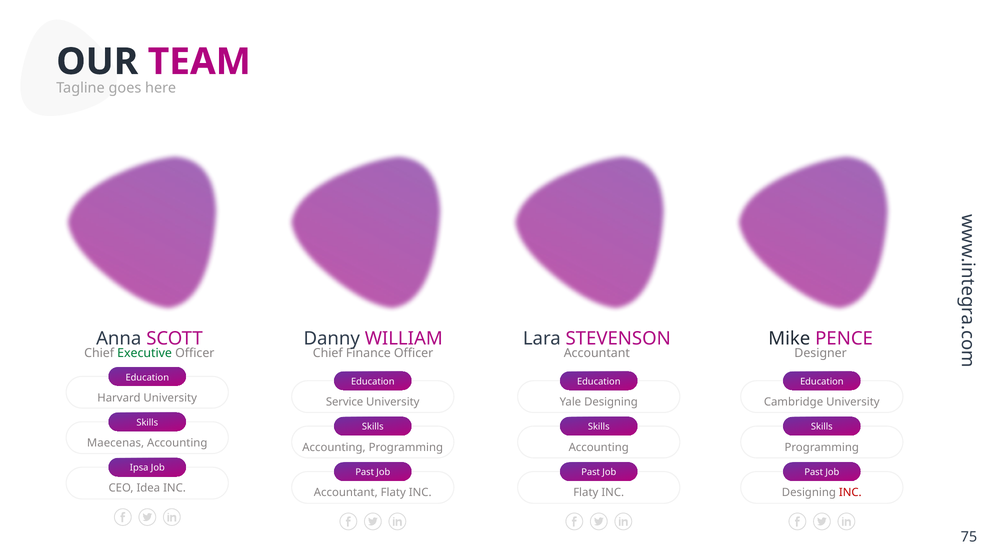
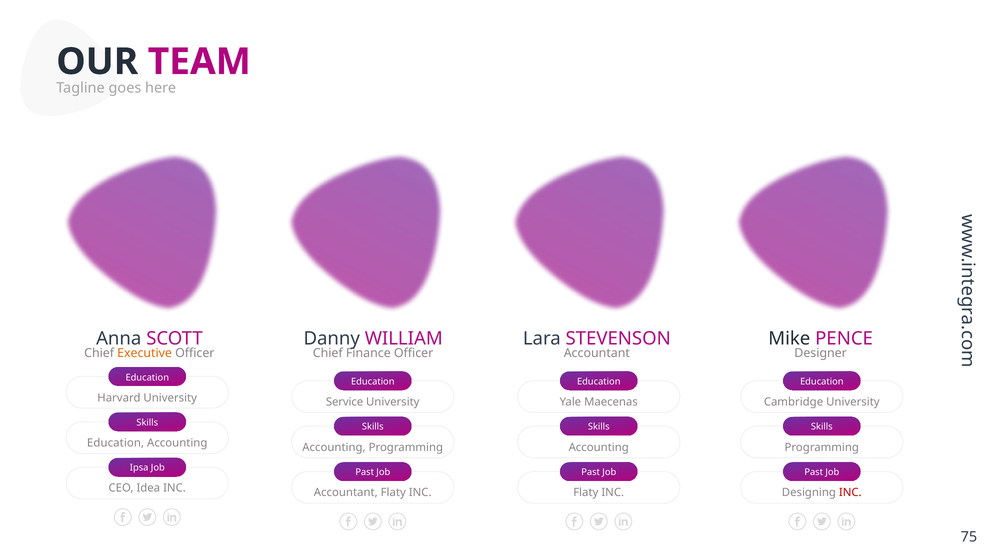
Executive colour: green -> orange (145, 353)
Yale Designing: Designing -> Maecenas (611, 402)
Maecenas: Maecenas -> Education (116, 443)
